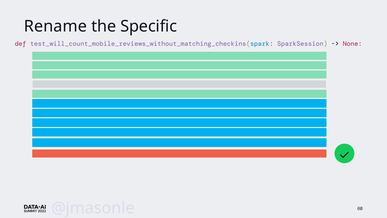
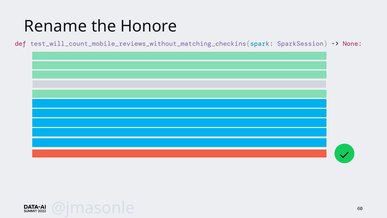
Specific: Specific -> Honore (149, 26)
